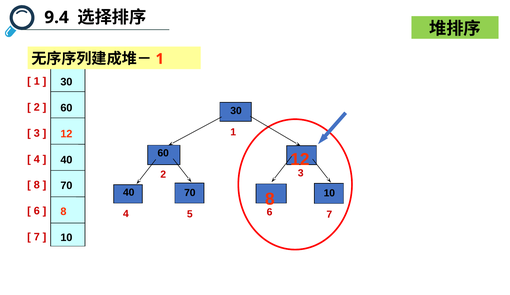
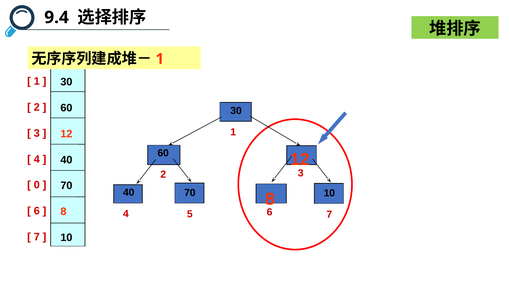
8: 8 -> 0 (37, 185)
